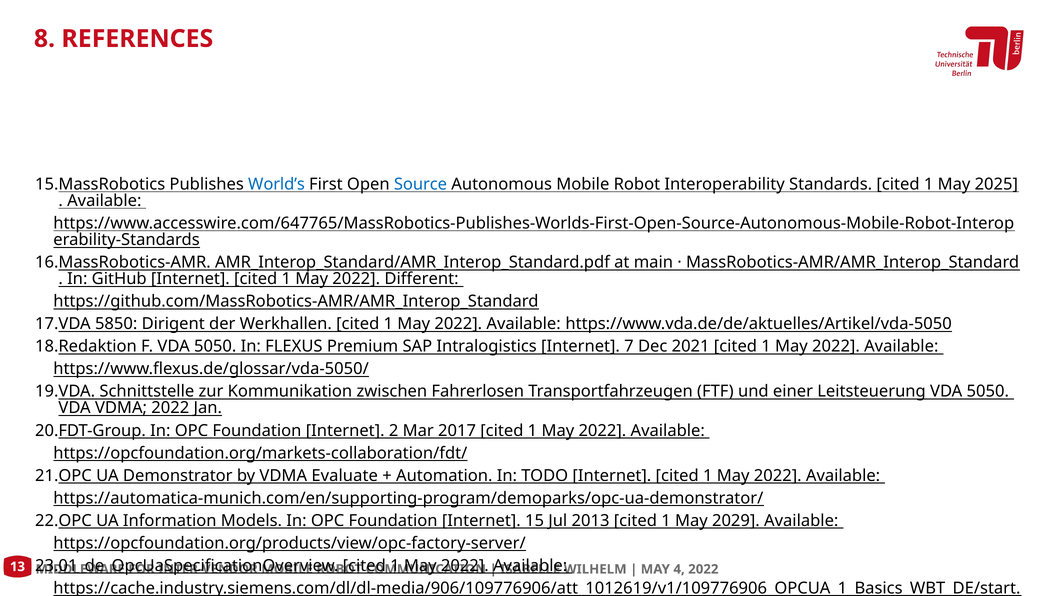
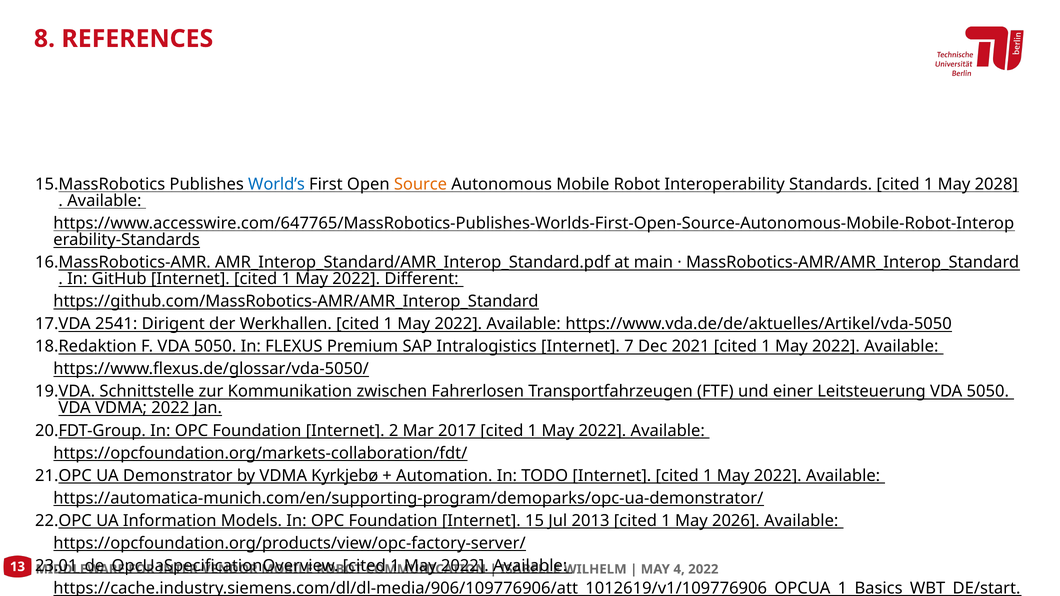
Source colour: blue -> orange (420, 184)
2025: 2025 -> 2028 (996, 184)
5850: 5850 -> 2541 (116, 324)
Evaluate: Evaluate -> Kyrkjebø (345, 476)
2029: 2029 -> 2026 (736, 521)
